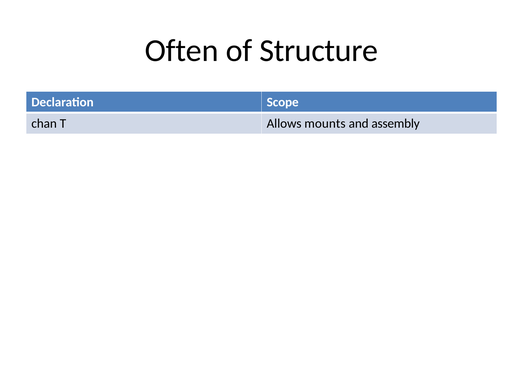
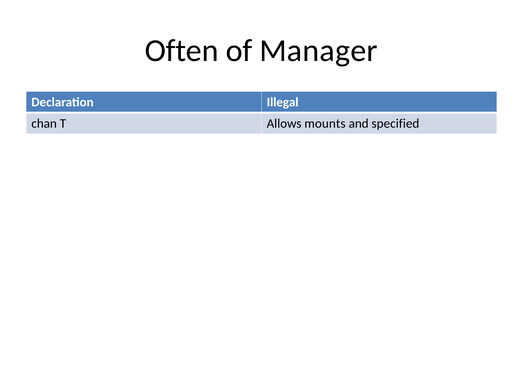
Structure: Structure -> Manager (319, 51)
Scope: Scope -> Illegal (283, 102)
assembly: assembly -> specified (395, 123)
